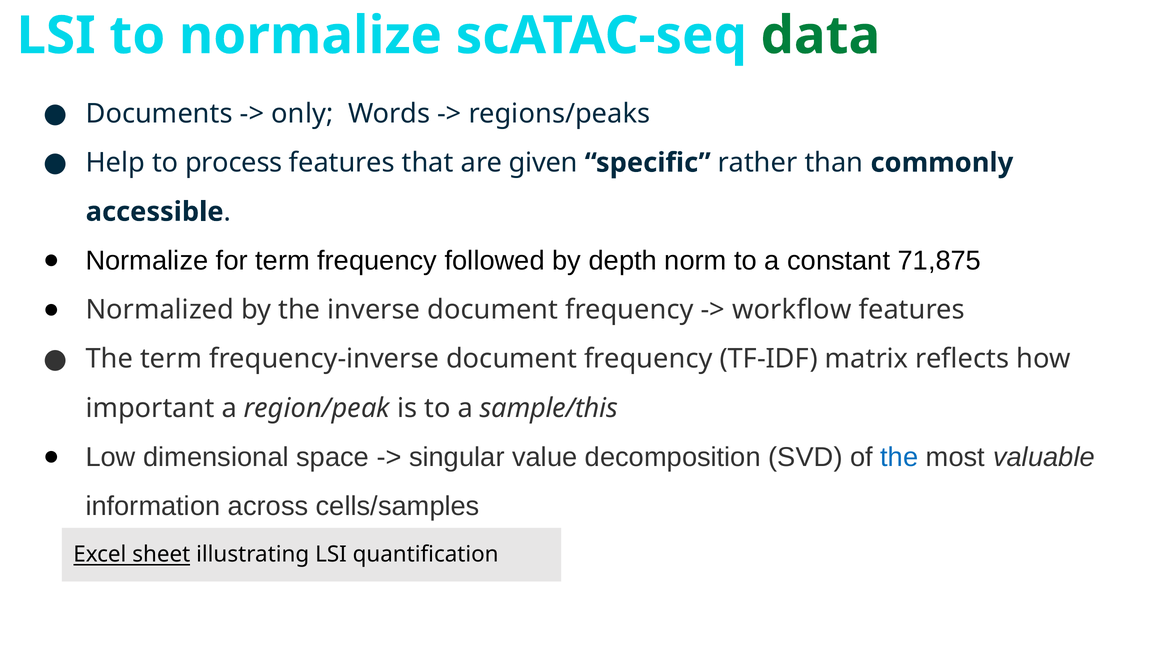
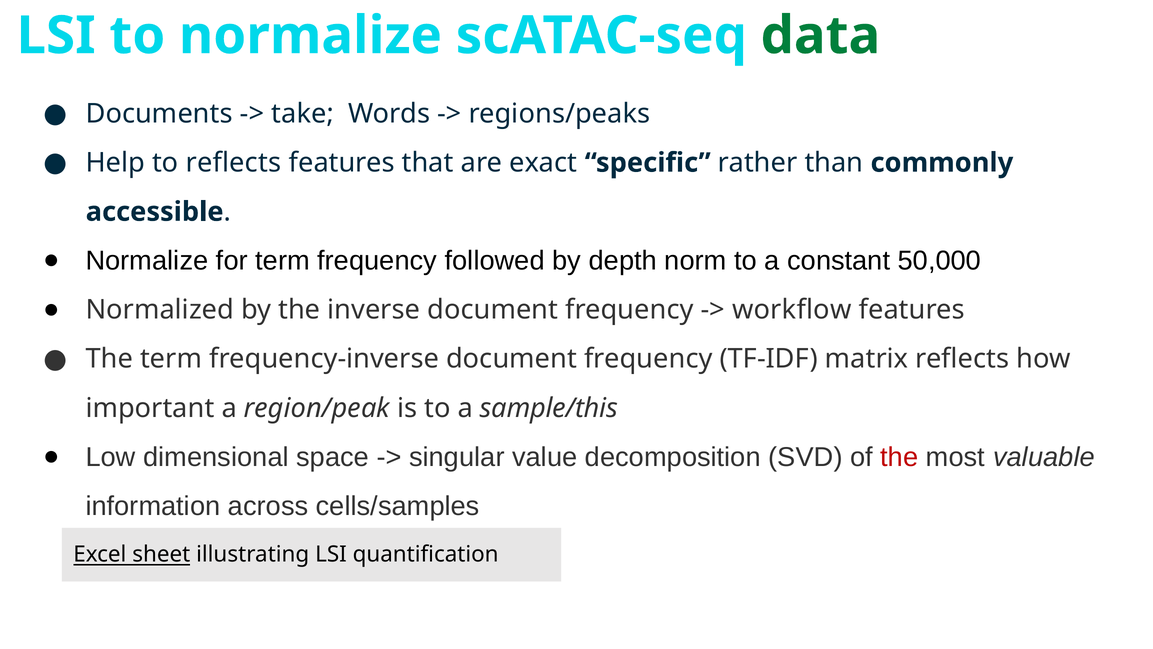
only: only -> take (303, 114)
to process: process -> reflects (233, 163)
given: given -> exact (543, 163)
71,875: 71,875 -> 50,000 (939, 261)
the colour: blue -> red (899, 457)
